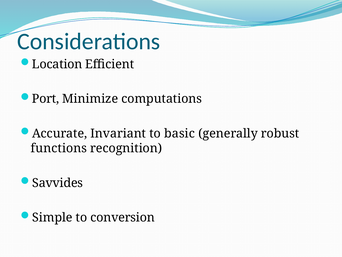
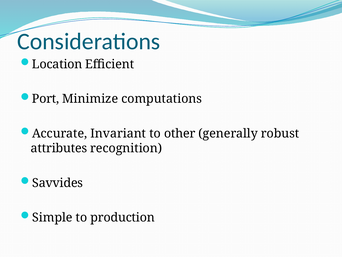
basic: basic -> other (180, 133)
functions: functions -> attributes (59, 148)
conversion: conversion -> production (123, 217)
